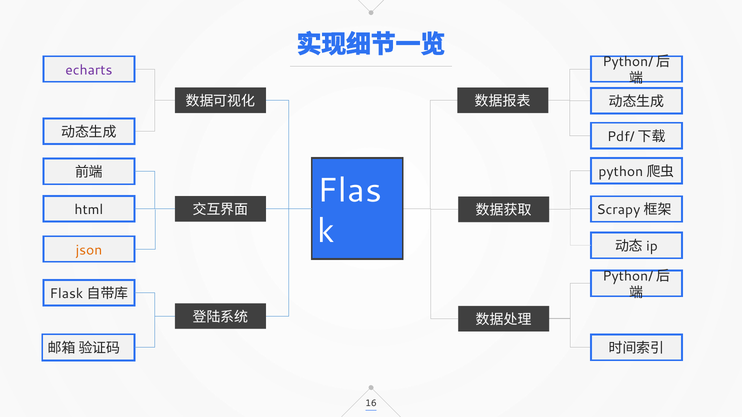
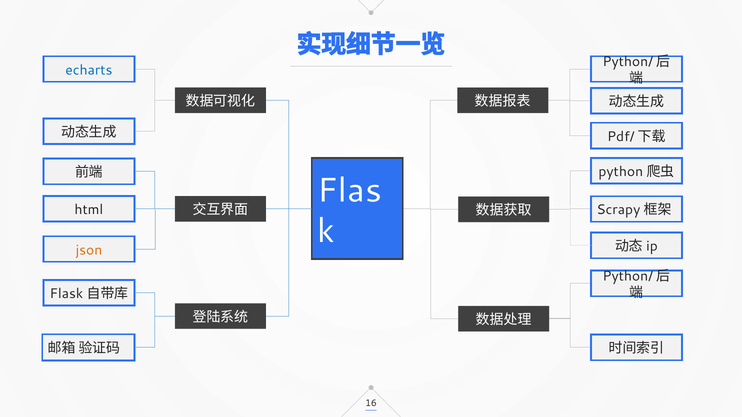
echarts colour: purple -> blue (89, 70)
